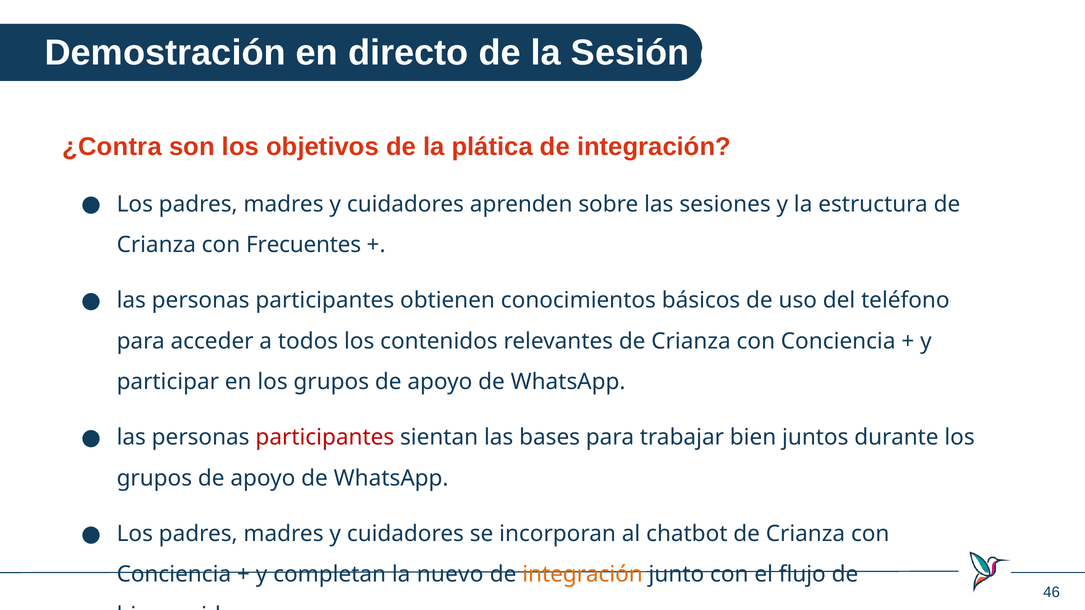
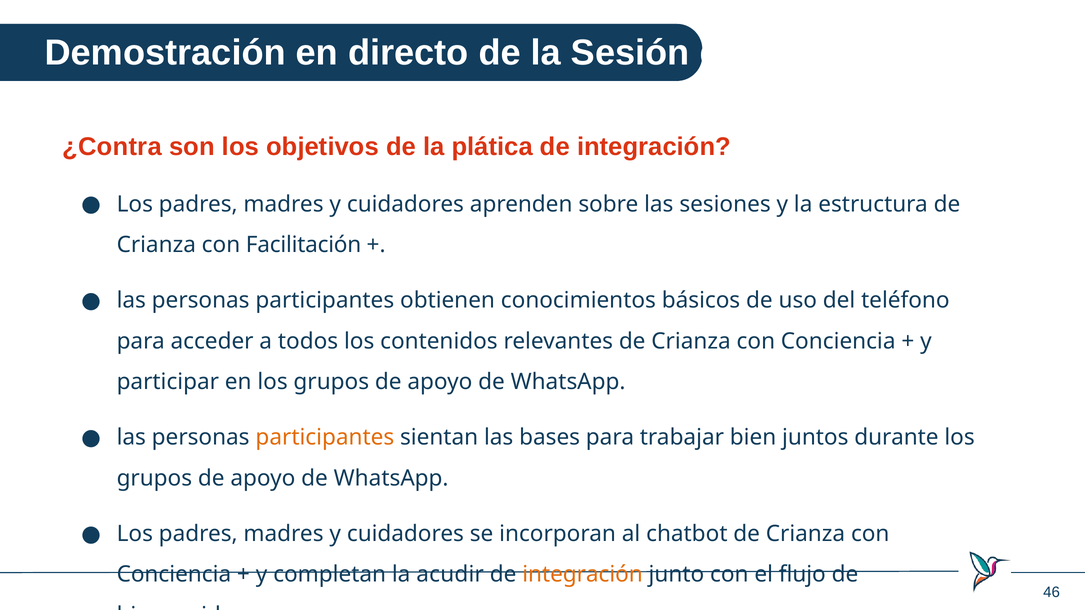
Frecuentes: Frecuentes -> Facilitación (304, 245)
participantes colour: red -> orange (325, 438)
nuevo: nuevo -> acudir (450, 575)
